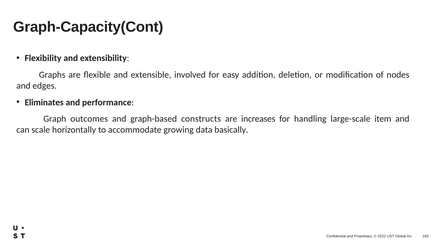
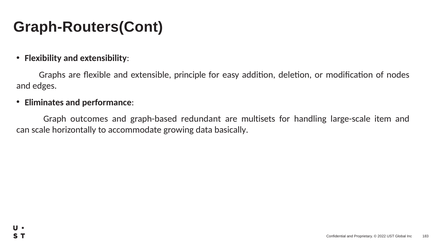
Graph-Capacity(Cont: Graph-Capacity(Cont -> Graph-Routers(Cont (88, 27)
involved: involved -> principle (190, 75)
constructs: constructs -> redundant (201, 119)
increases: increases -> multisets (258, 119)
